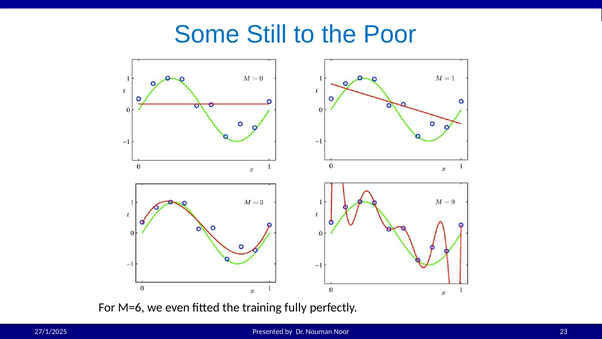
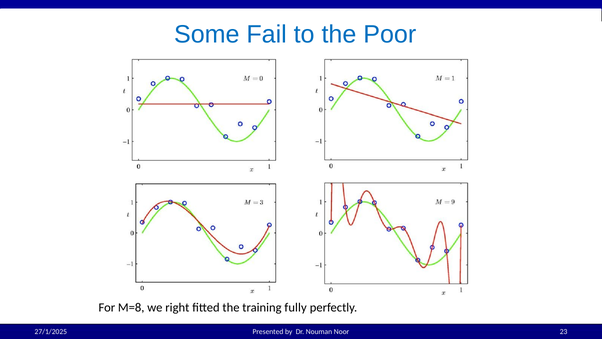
Still: Still -> Fail (267, 34)
M=6: M=6 -> M=8 (131, 307)
even: even -> right (177, 307)
